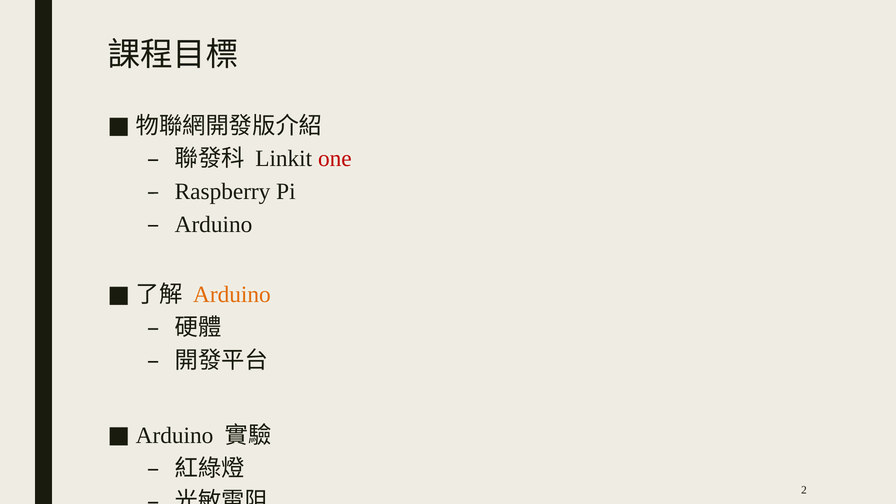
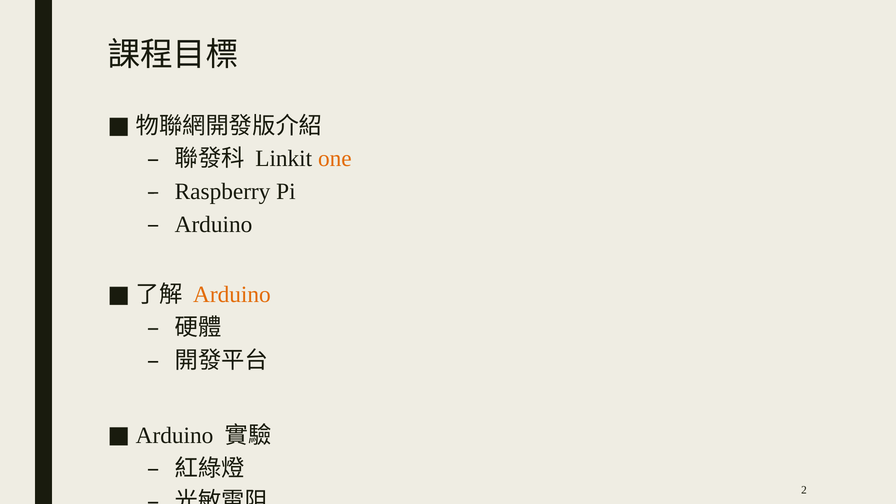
one colour: red -> orange (335, 159)
